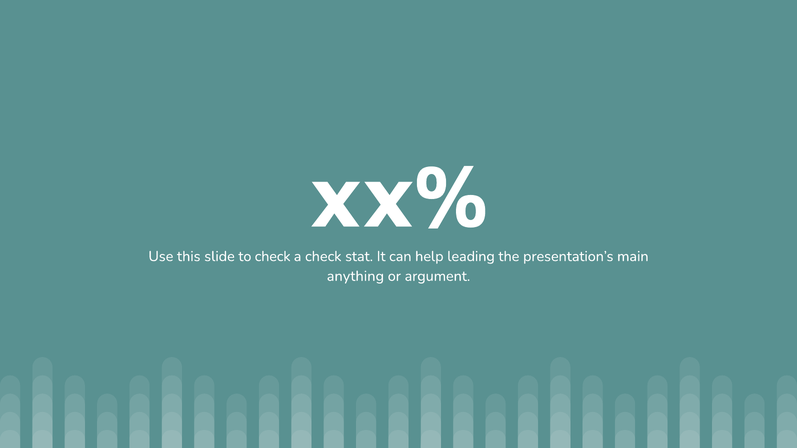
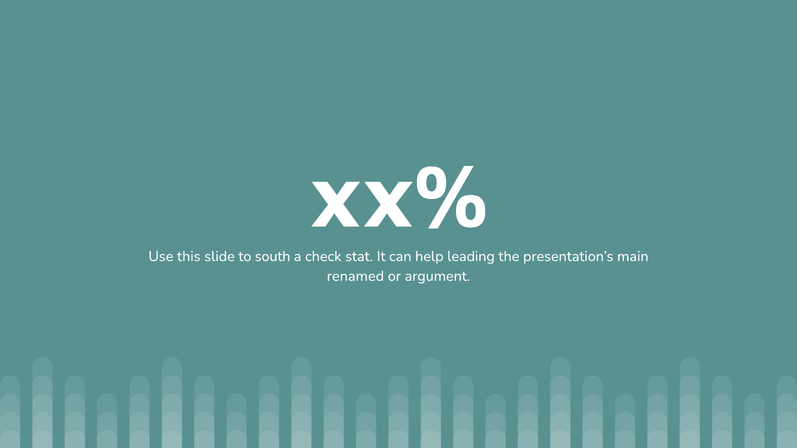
to check: check -> south (273, 257)
anything: anything -> renamed (355, 276)
